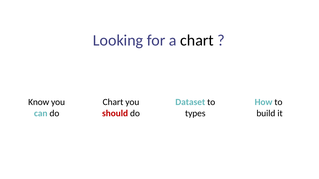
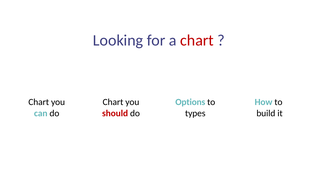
chart colour: black -> red (197, 41)
Know: Know -> Chart (39, 102)
Dataset: Dataset -> Options (190, 102)
